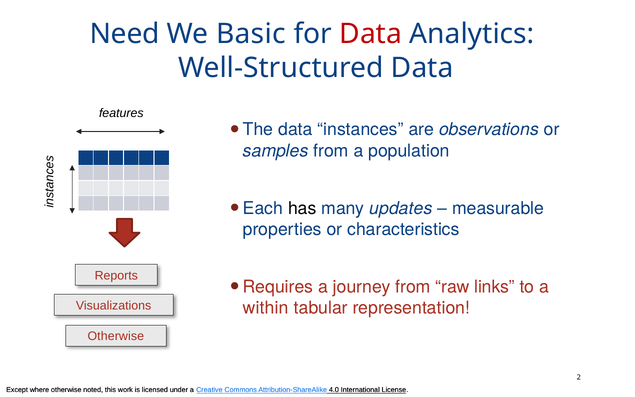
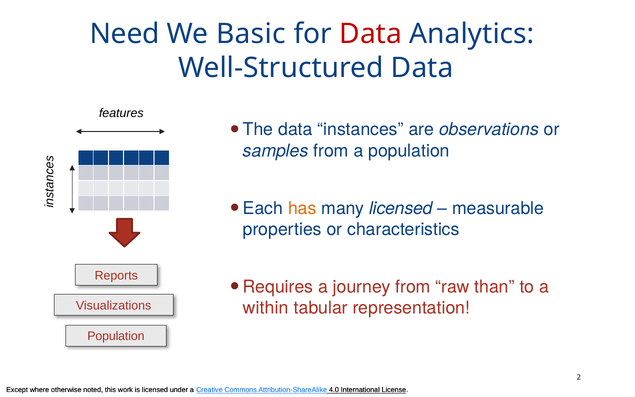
has colour: black -> orange (302, 208)
many updates: updates -> licensed (401, 208)
links: links -> than (495, 287)
Otherwise: Otherwise -> Population (116, 336)
